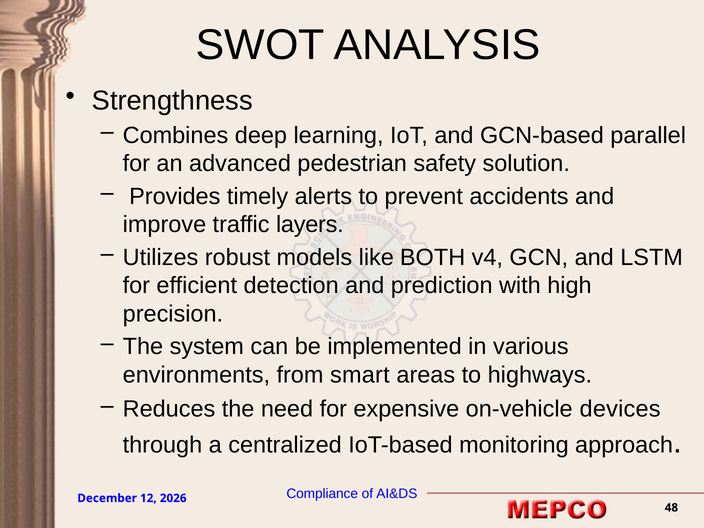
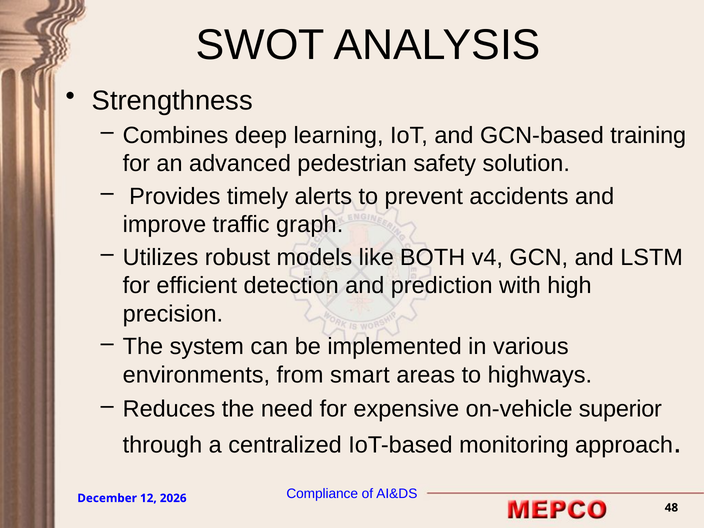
parallel: parallel -> training (648, 135)
layers: layers -> graph (310, 225)
devices: devices -> superior (620, 409)
